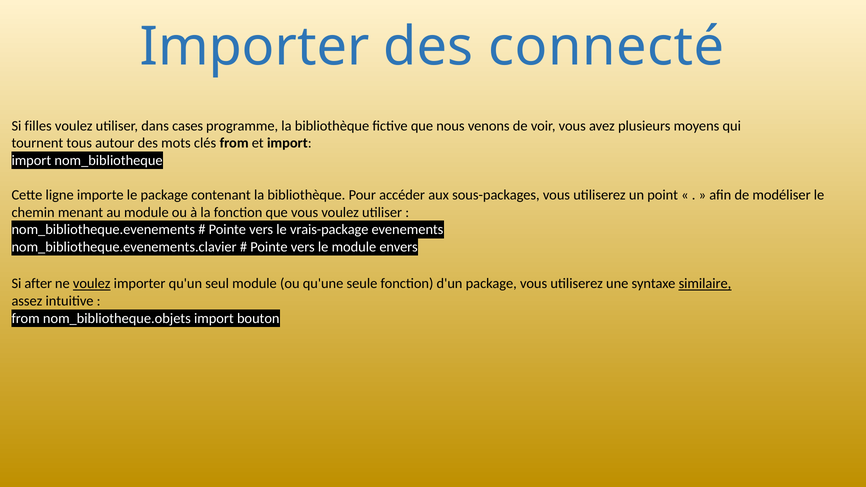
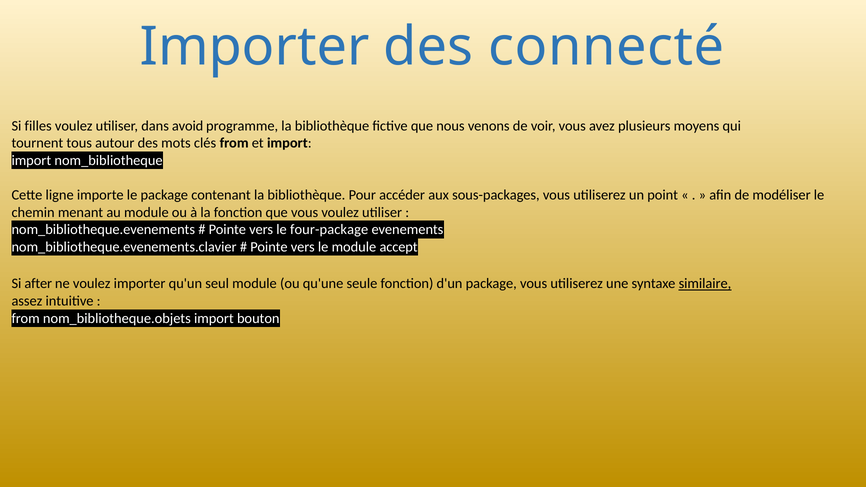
cases: cases -> avoid (188, 126)
vrais-package: vrais-package -> four-package (329, 230)
envers: envers -> accept (399, 247)
voulez underline: present -> none (92, 284)
